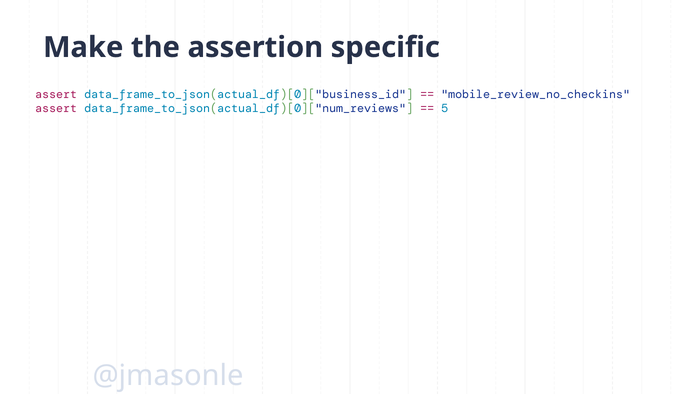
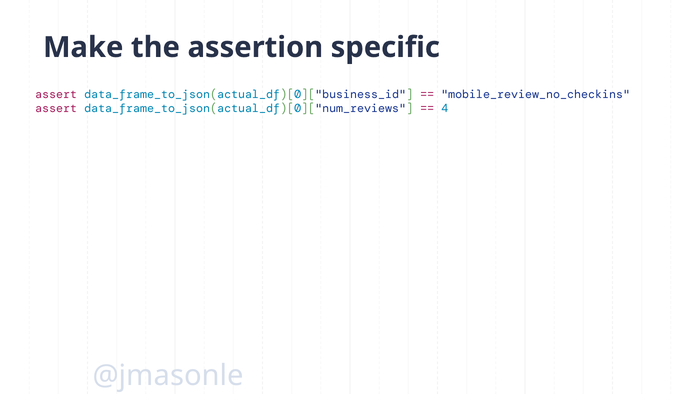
5: 5 -> 4 (445, 108)
